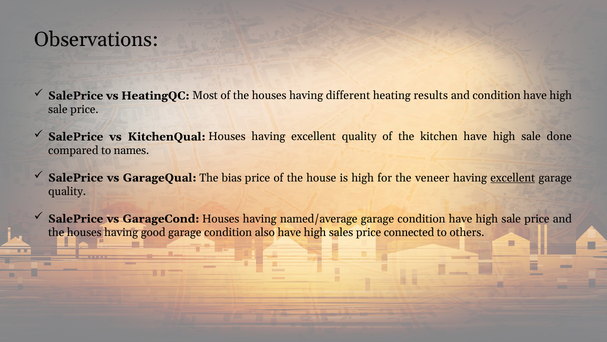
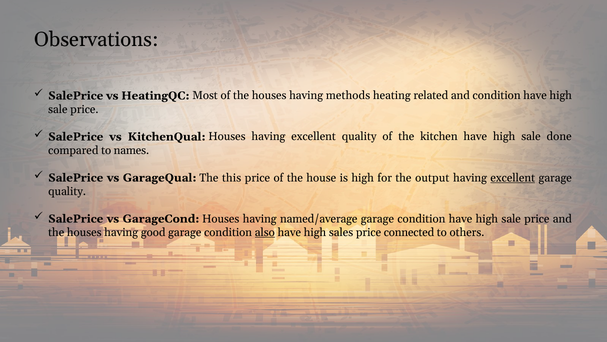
different: different -> methods (348, 96)
results: results -> related (431, 96)
bias: bias -> this (232, 177)
veneer: veneer -> output (432, 177)
also underline: none -> present (265, 232)
